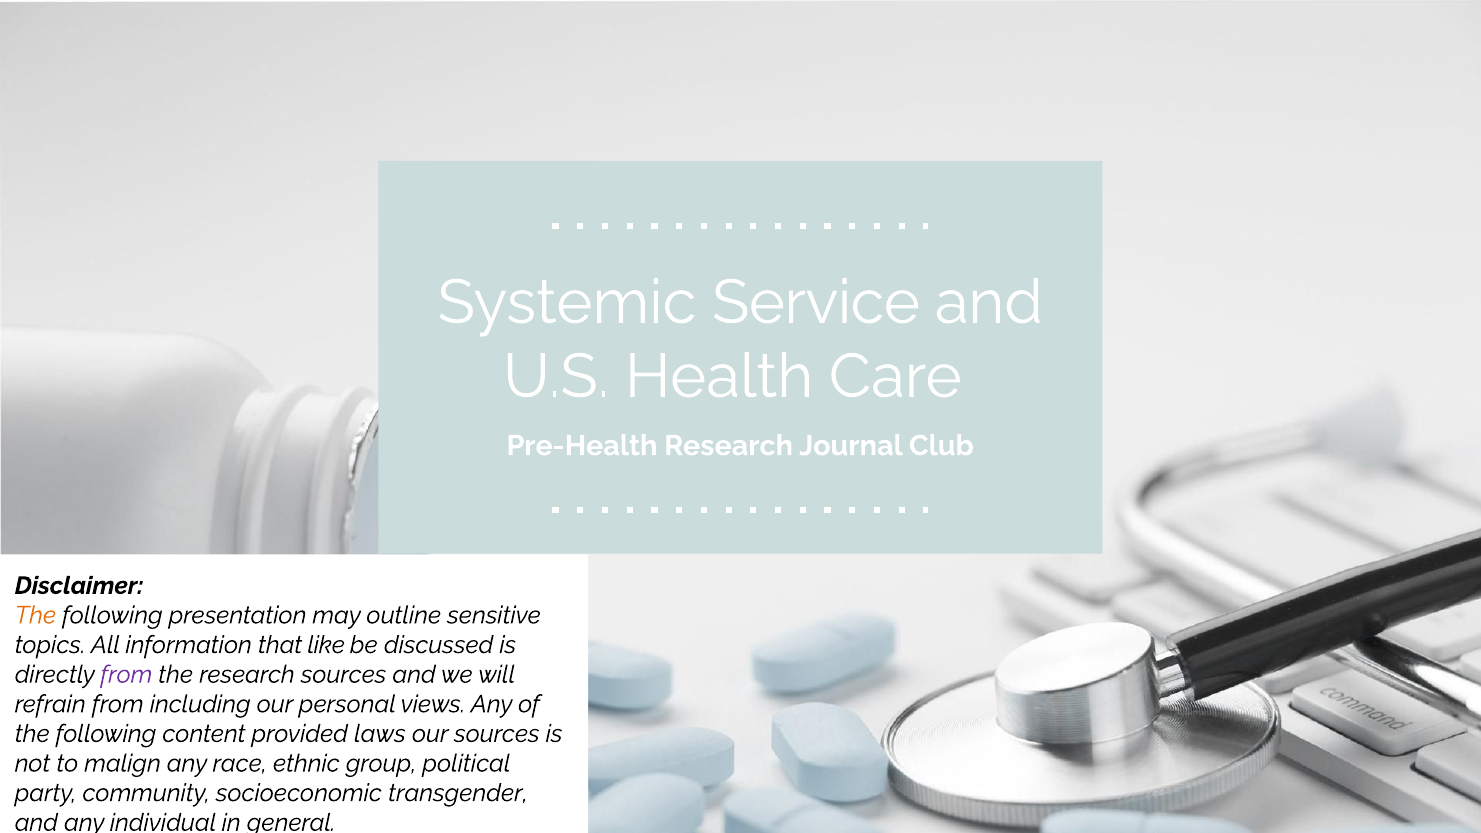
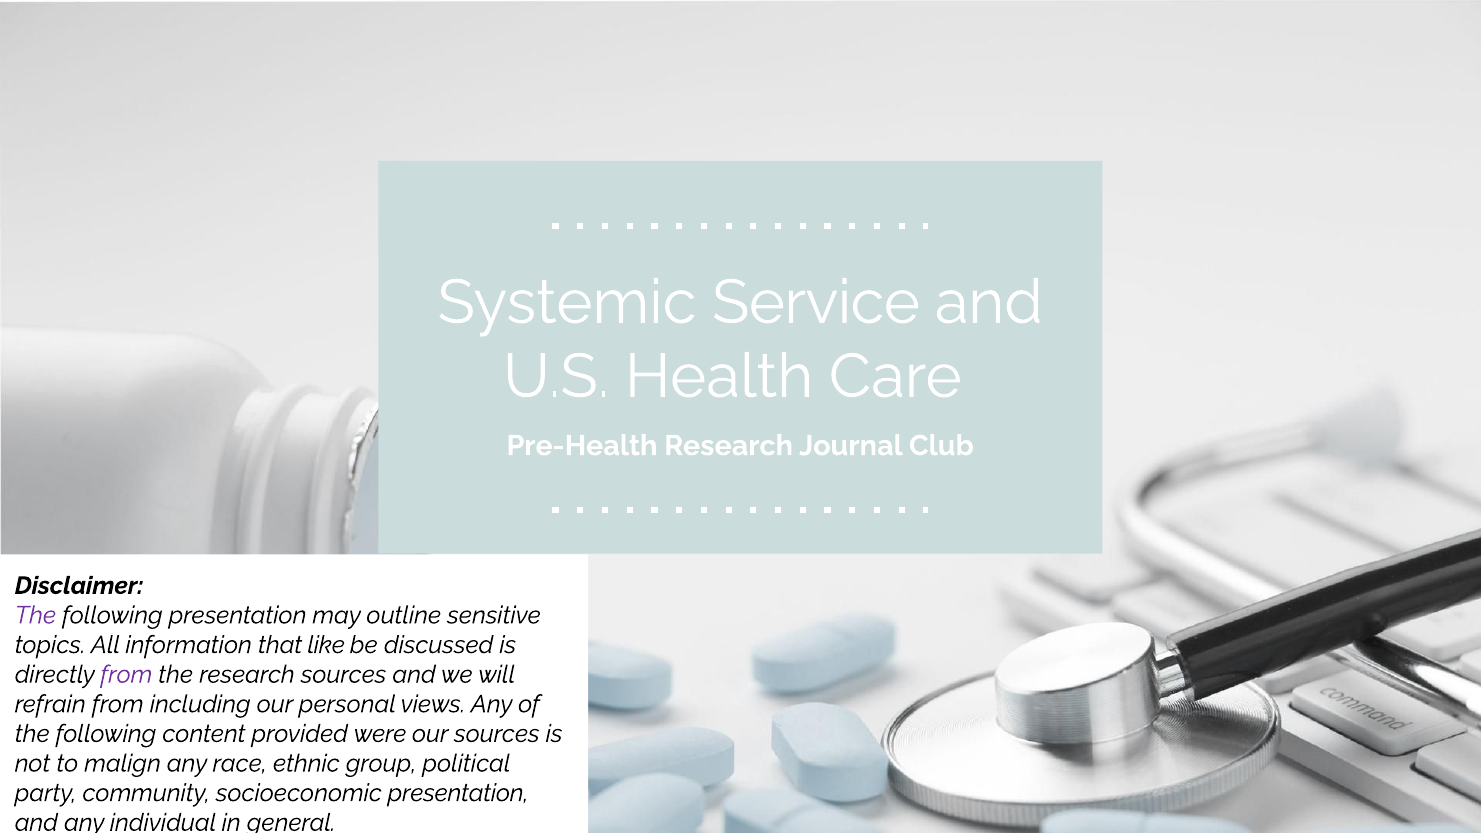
The colour: orange -> purple (35, 615)
laws: laws -> were (380, 734)
socioeconomic transgender: transgender -> presentation (458, 793)
